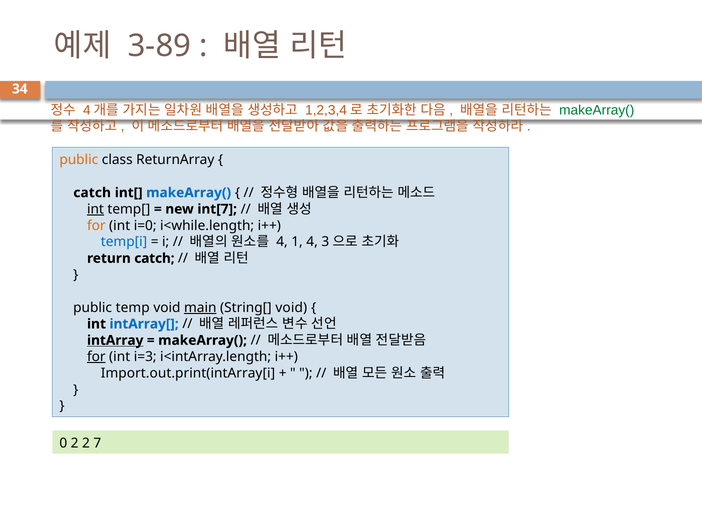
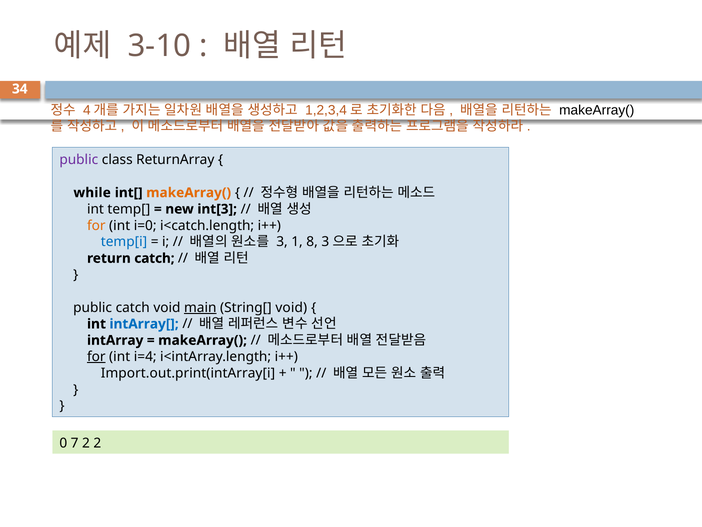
3-89: 3-89 -> 3-10 (159, 46)
makeArray( colour: green -> black (597, 110)
public colour: orange -> purple (79, 160)
catch: catch -> while (92, 193)
makeArray( colour: blue -> orange (189, 193)
int underline: present -> none (95, 209)
int[7: int[7 -> int[3 (217, 209)
i<while.length: i<while.length -> i<catch.length (207, 225)
4: 4 -> 3 (282, 242)
1 4: 4 -> 8 (312, 242)
public temp: temp -> catch (133, 307)
intArray underline: present -> none (115, 340)
i=3: i=3 -> i=4 (145, 356)
0 2: 2 -> 7 (75, 443)
2 7: 7 -> 2 (97, 443)
